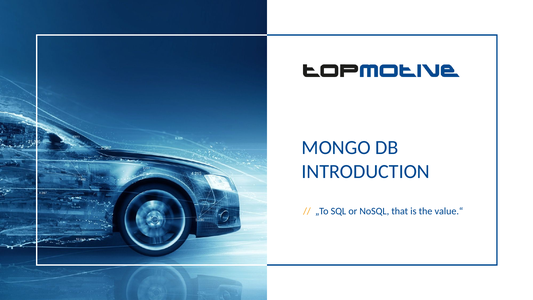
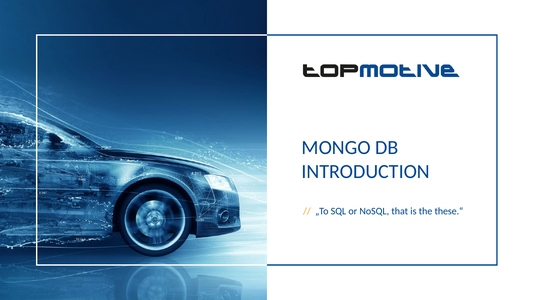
value.“: value.“ -> these.“ (449, 211)
